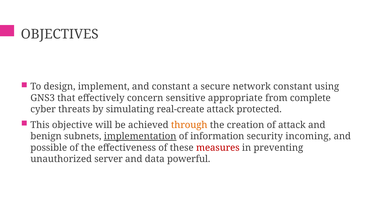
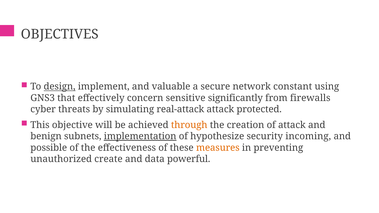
design underline: none -> present (60, 87)
and constant: constant -> valuable (171, 87)
appropriate: appropriate -> significantly (235, 98)
complete: complete -> firewalls (310, 98)
real-create: real-create -> real-attack (180, 109)
information: information -> hypothesize (217, 136)
measures colour: red -> orange (218, 148)
server: server -> create (108, 159)
